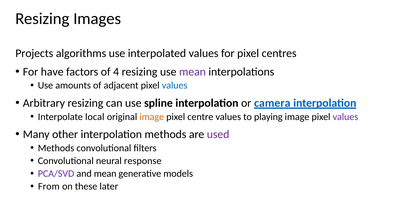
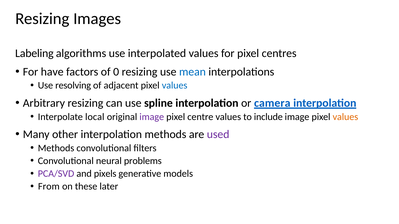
Projects: Projects -> Labeling (34, 53)
4: 4 -> 0 (116, 72)
mean colour: purple -> blue (192, 72)
amounts: amounts -> resolving (73, 86)
image colour: orange -> purple (152, 117)
playing: playing -> include (268, 117)
values colour: purple -> orange (345, 117)
response: response -> problems (143, 161)
and mean: mean -> pixels (105, 174)
